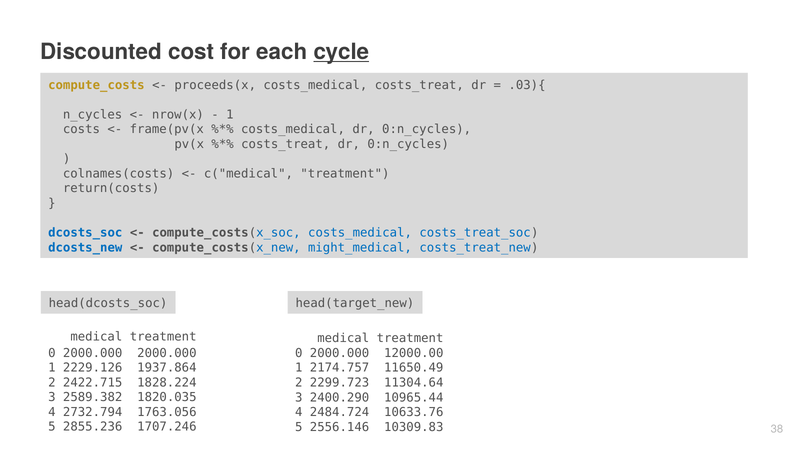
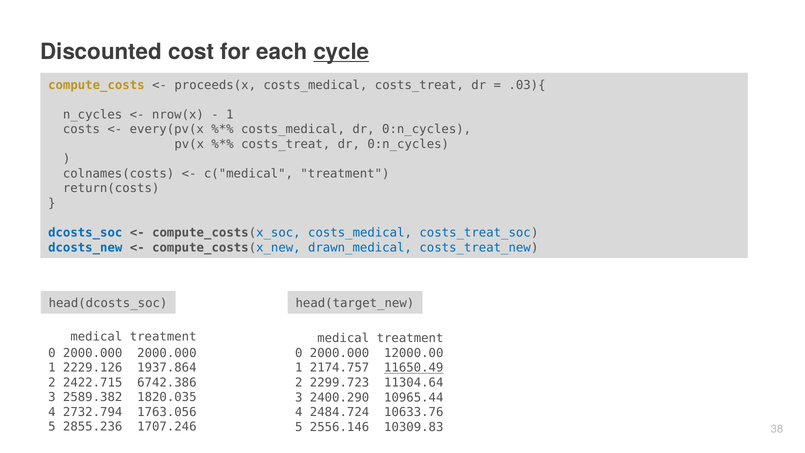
frame(pv(x: frame(pv(x -> every(pv(x (167, 129)
might_medical: might_medical -> drawn_medical (360, 247)
11650.49 underline: none -> present (414, 368)
1828.224: 1828.224 -> 6742.386 (167, 382)
